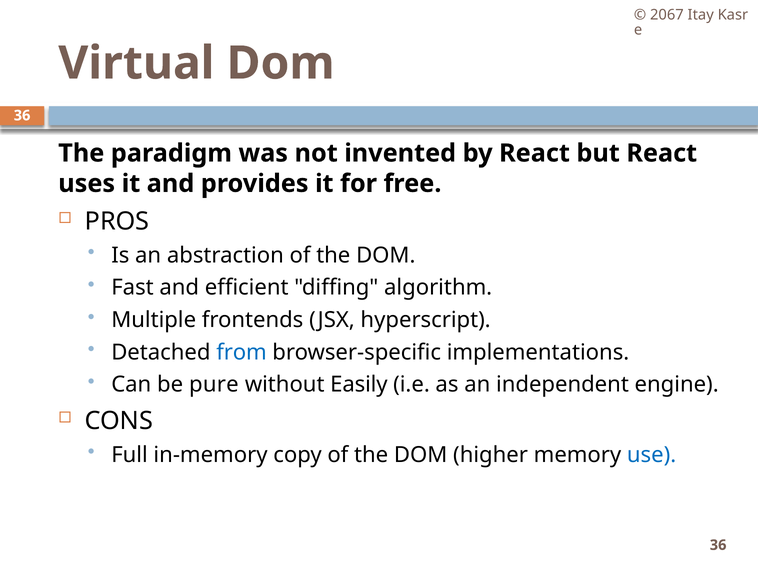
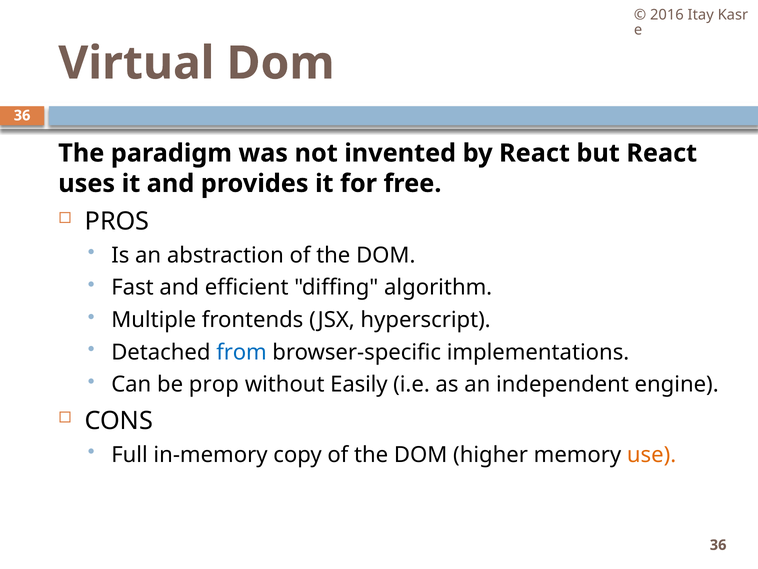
2067: 2067 -> 2016 (667, 15)
pure: pure -> prop (214, 384)
use colour: blue -> orange (652, 454)
